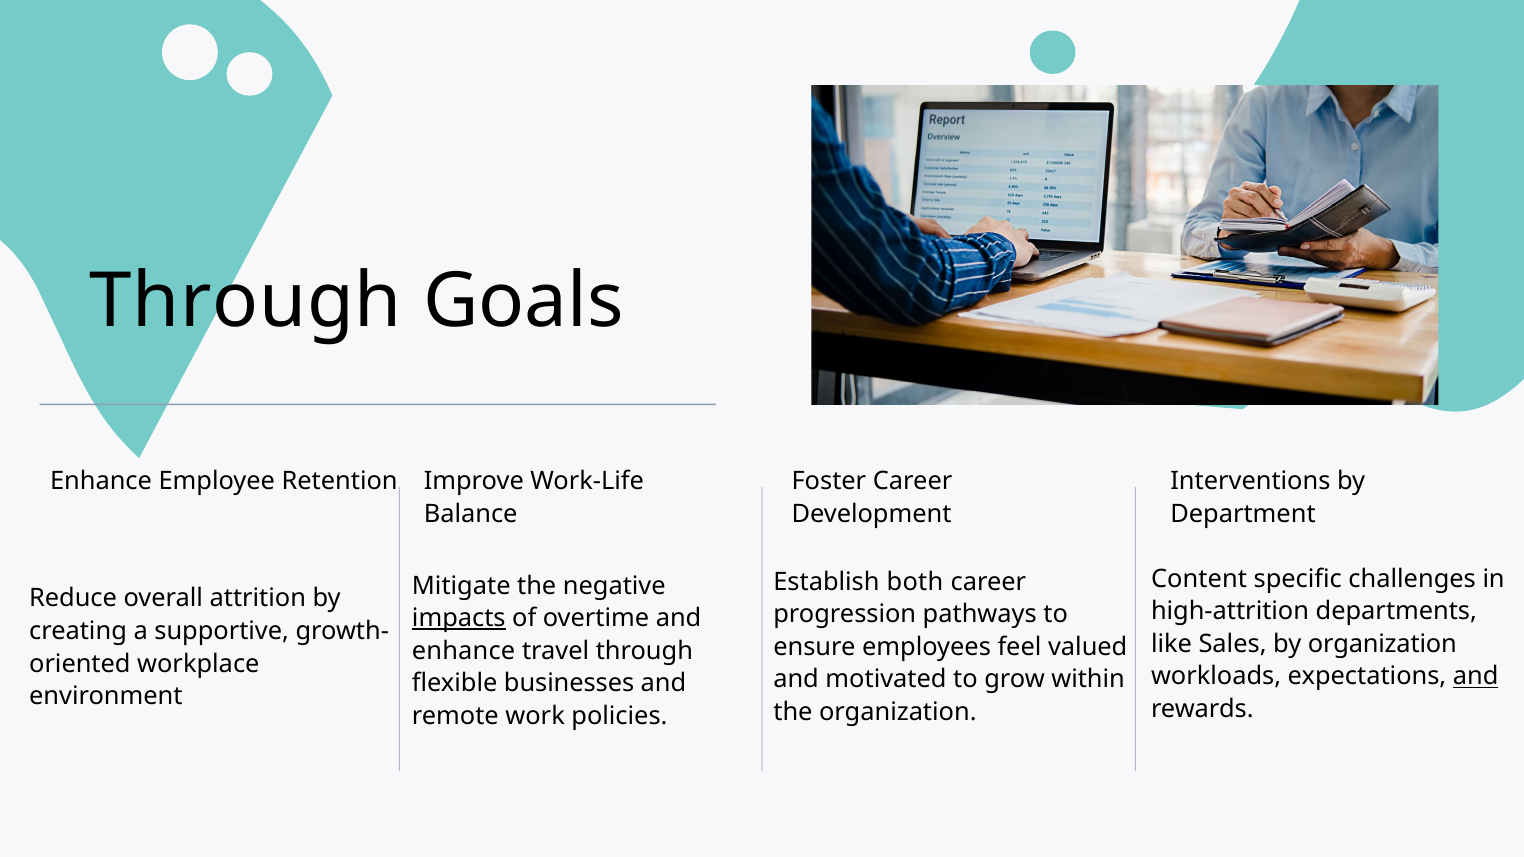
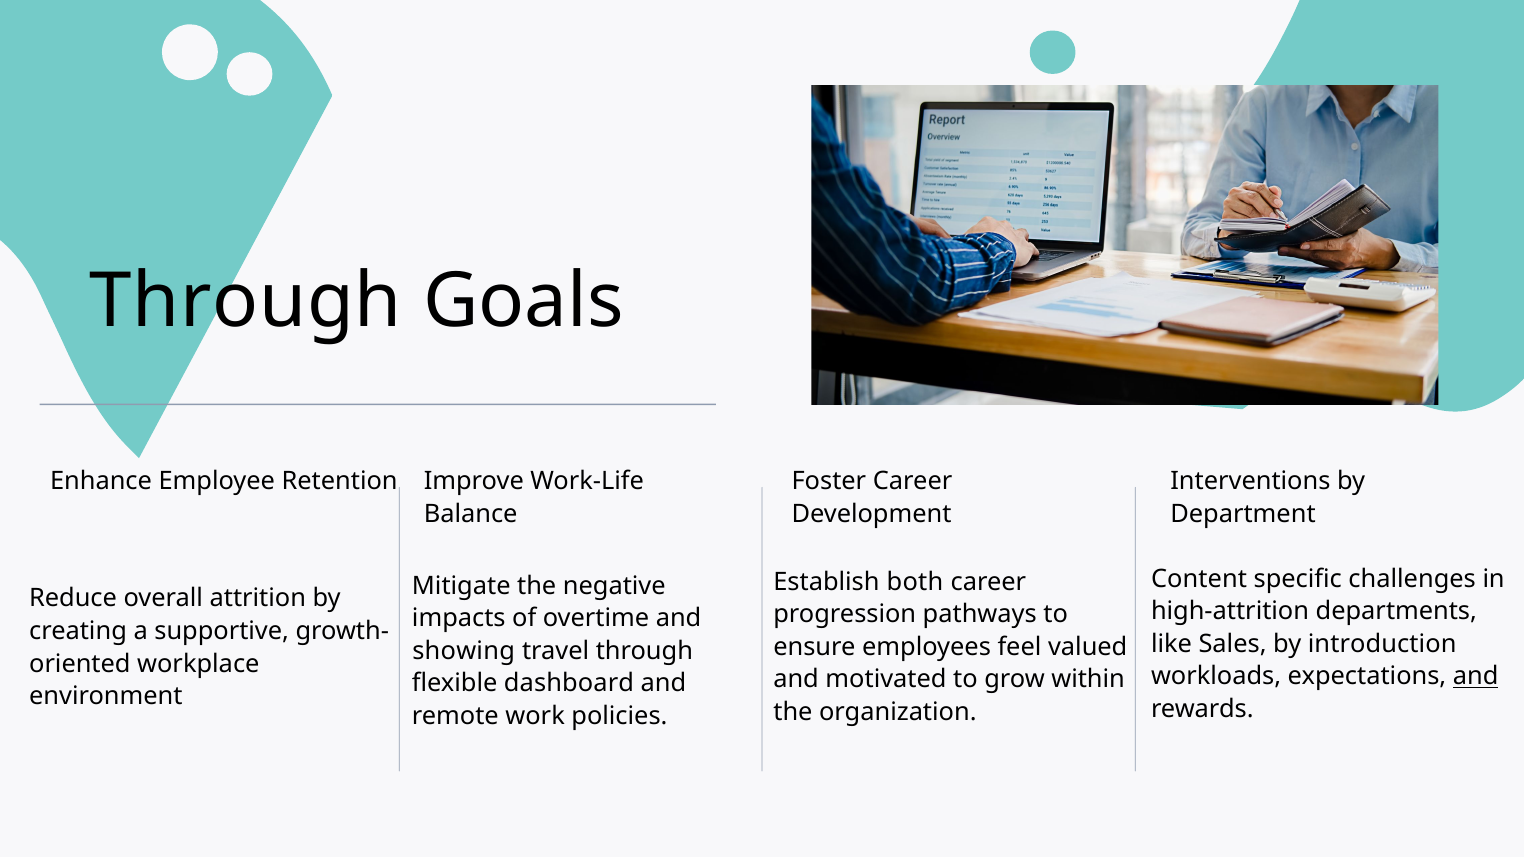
impacts underline: present -> none (459, 618)
by organization: organization -> introduction (1382, 644)
enhance: enhance -> showing (464, 651)
businesses: businesses -> dashboard (569, 684)
